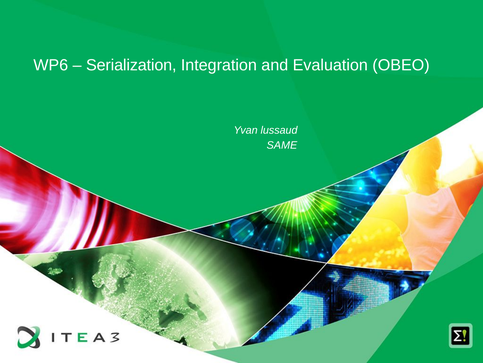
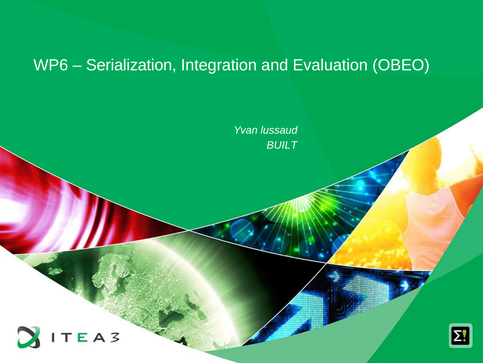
SAME: SAME -> BUILT (282, 145)
